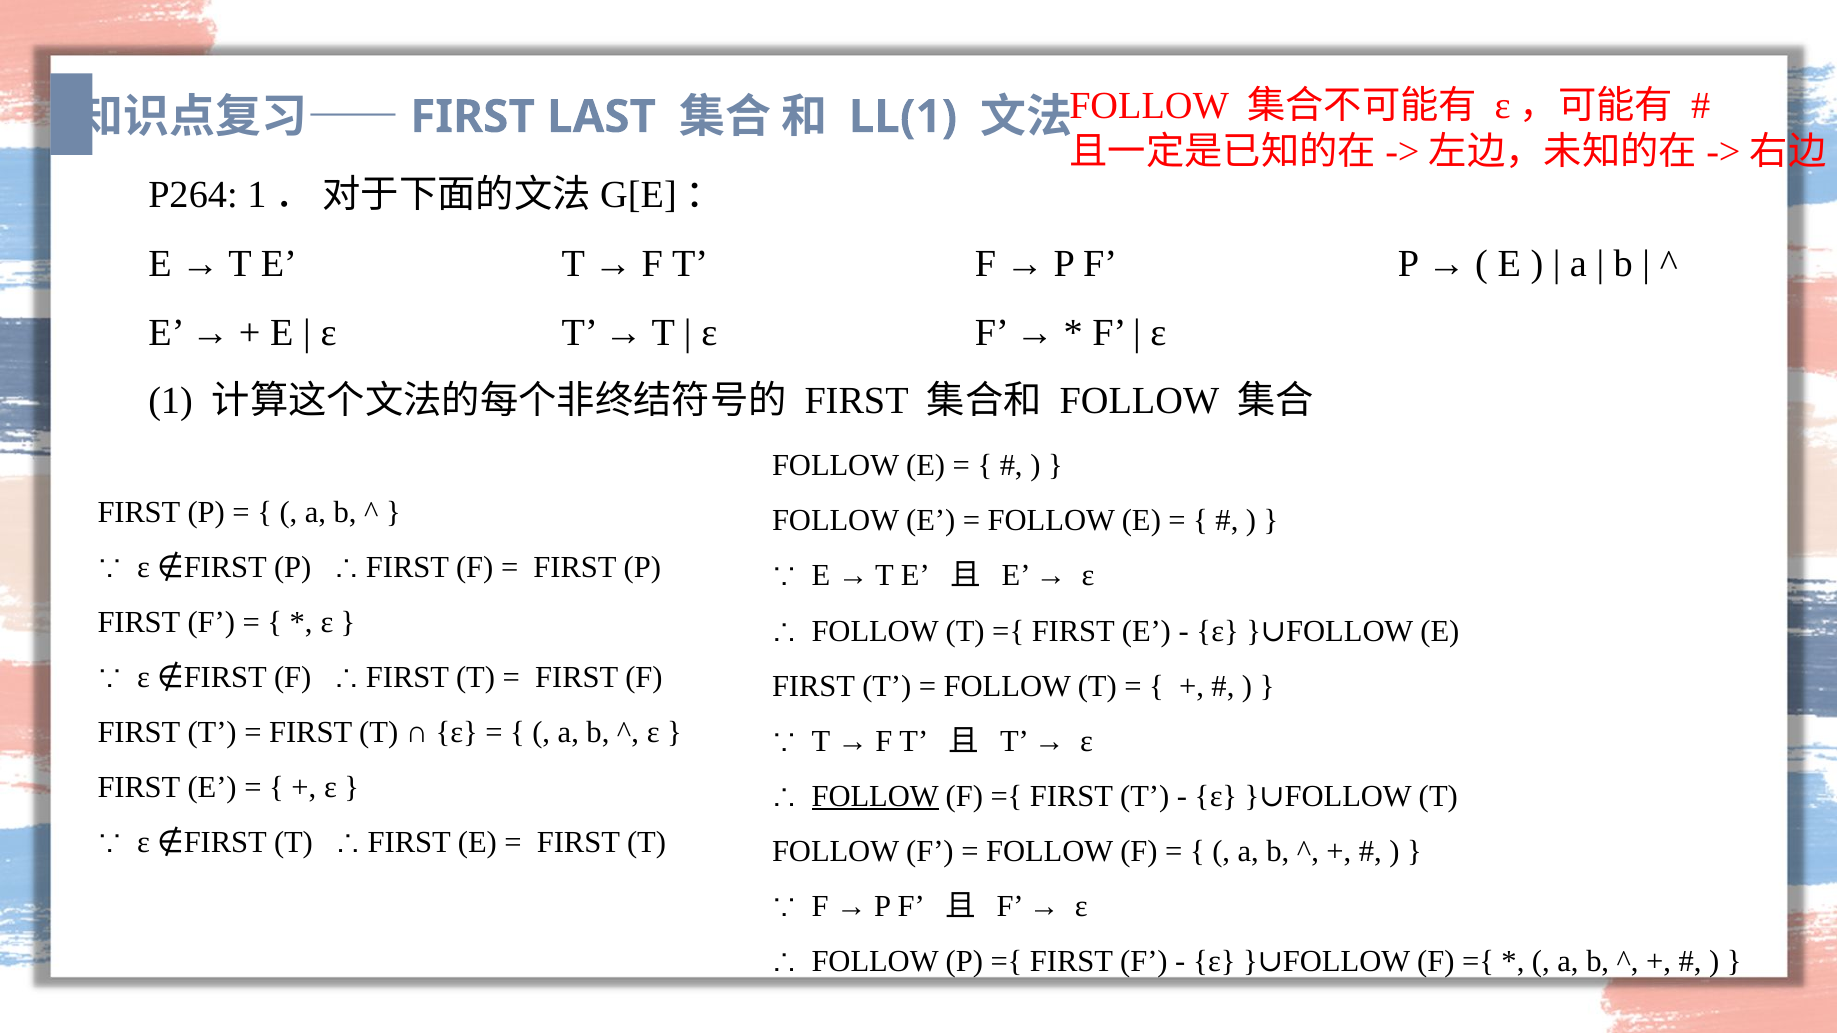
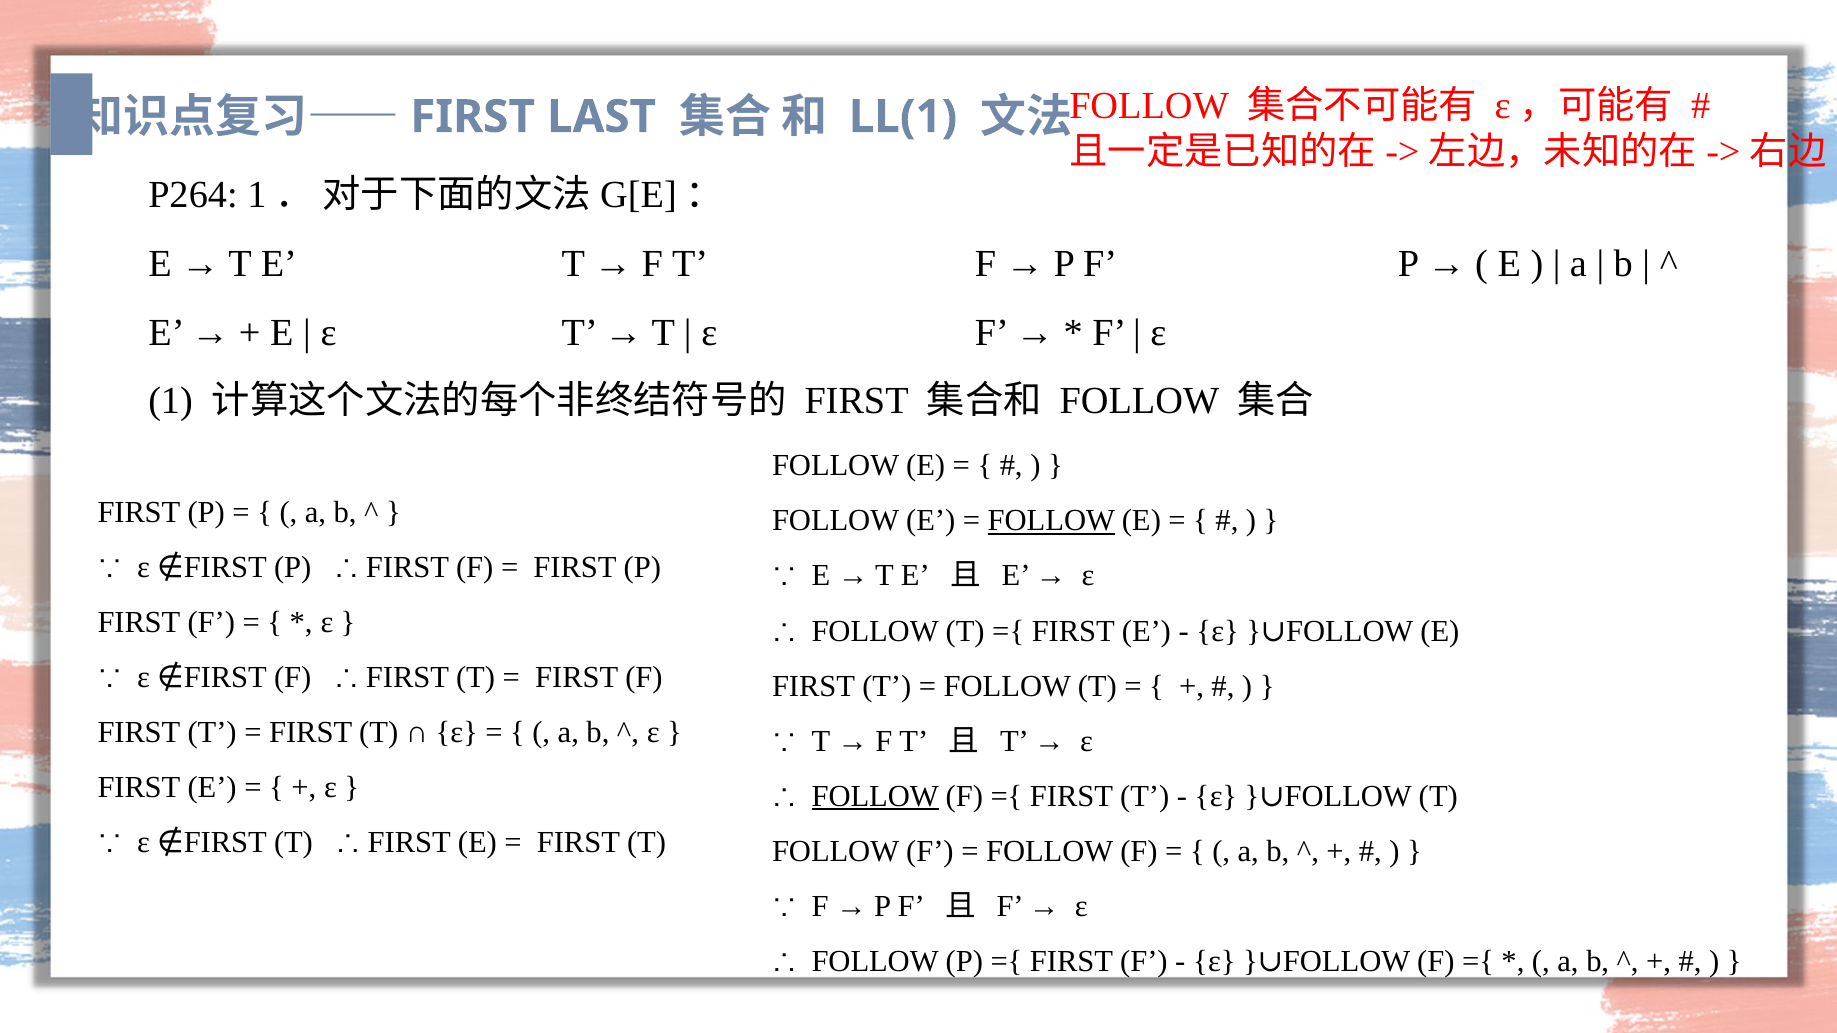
FOLLOW underline: none -> present (1051, 521)
